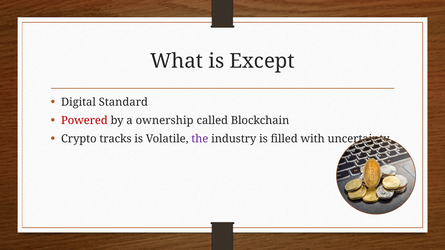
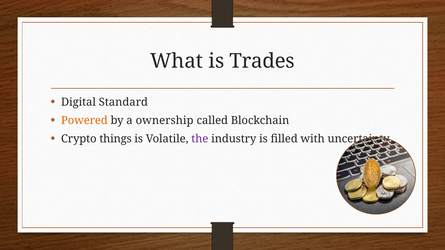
Except: Except -> Trades (262, 61)
Powered colour: red -> orange (84, 121)
tracks: tracks -> things (116, 139)
